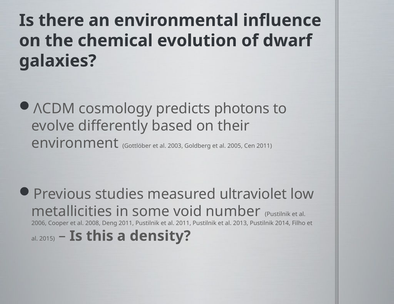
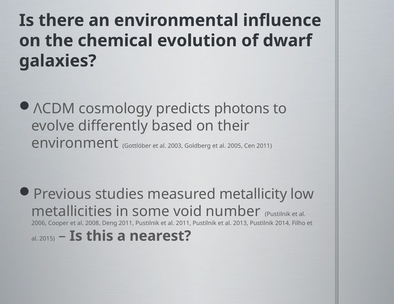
ultraviolet: ultraviolet -> metallicity (253, 194)
density: density -> nearest (160, 236)
